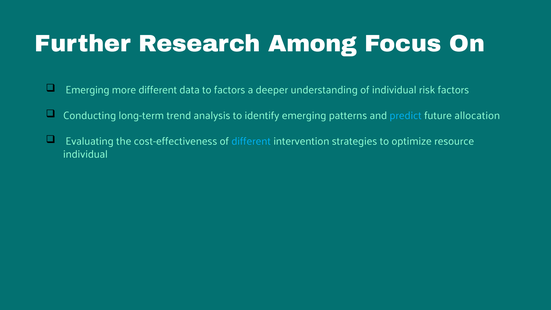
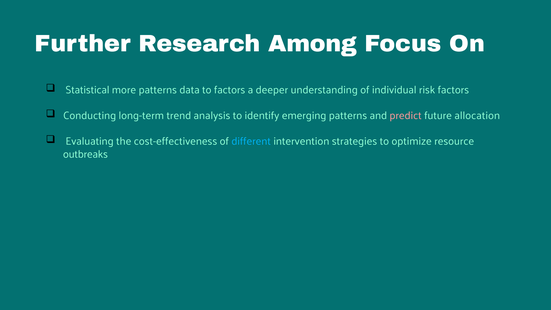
Emerging: Emerging -> Statistical (88, 90)
more different: different -> patterns (158, 90)
predict colour: light blue -> pink (406, 116)
individual: individual -> outbreaks (85, 154)
